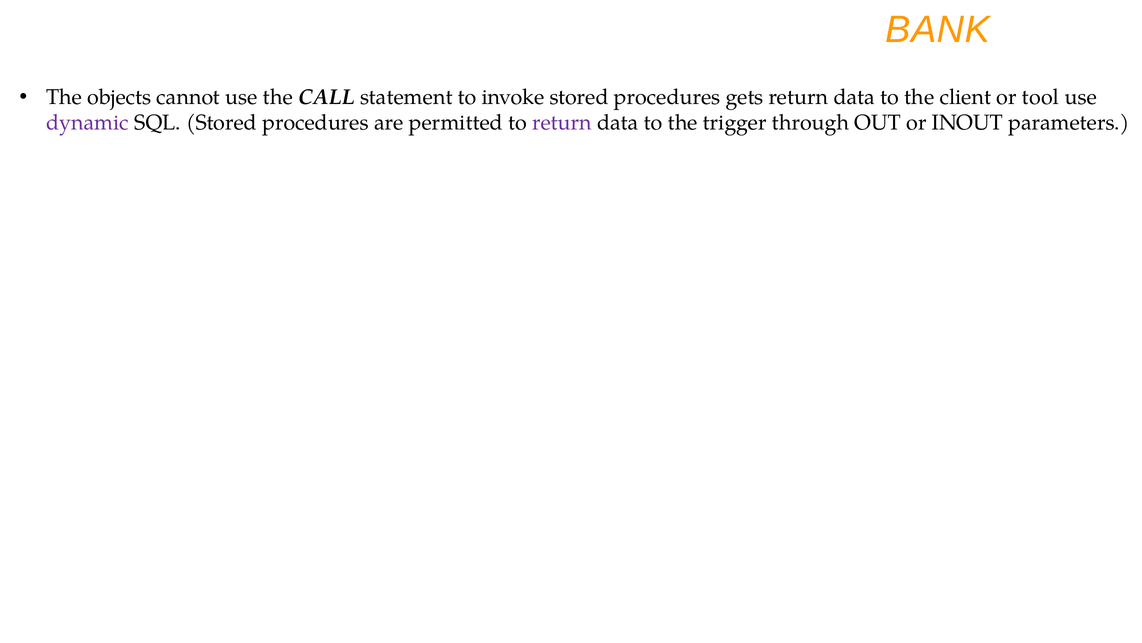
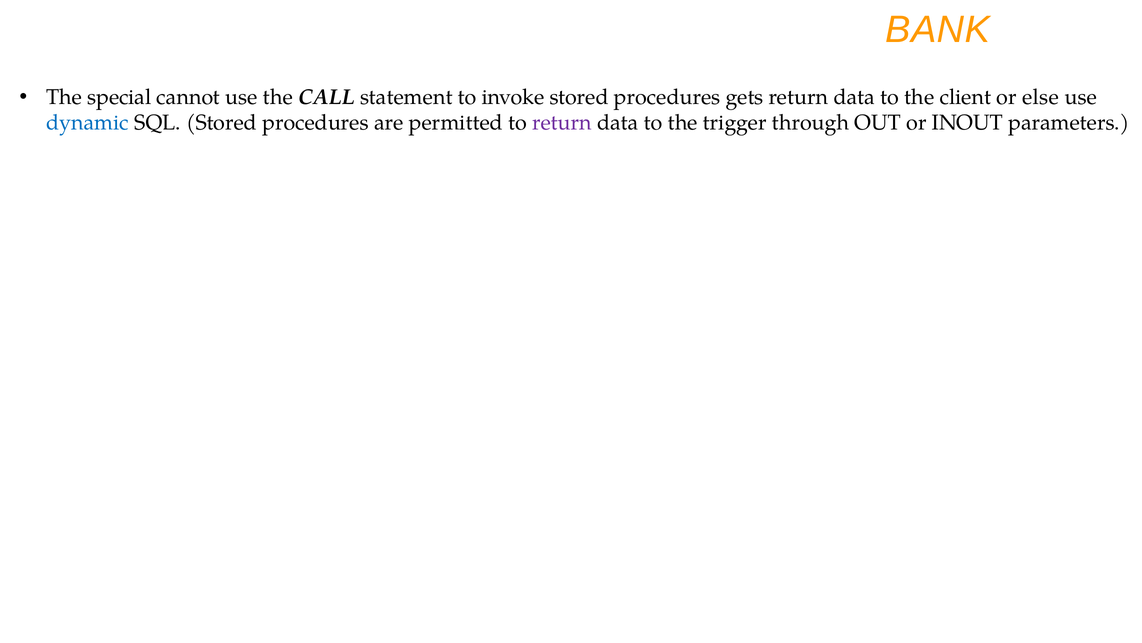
objects: objects -> special (119, 97)
tool: tool -> else (1041, 97)
dynamic colour: purple -> blue (88, 123)
